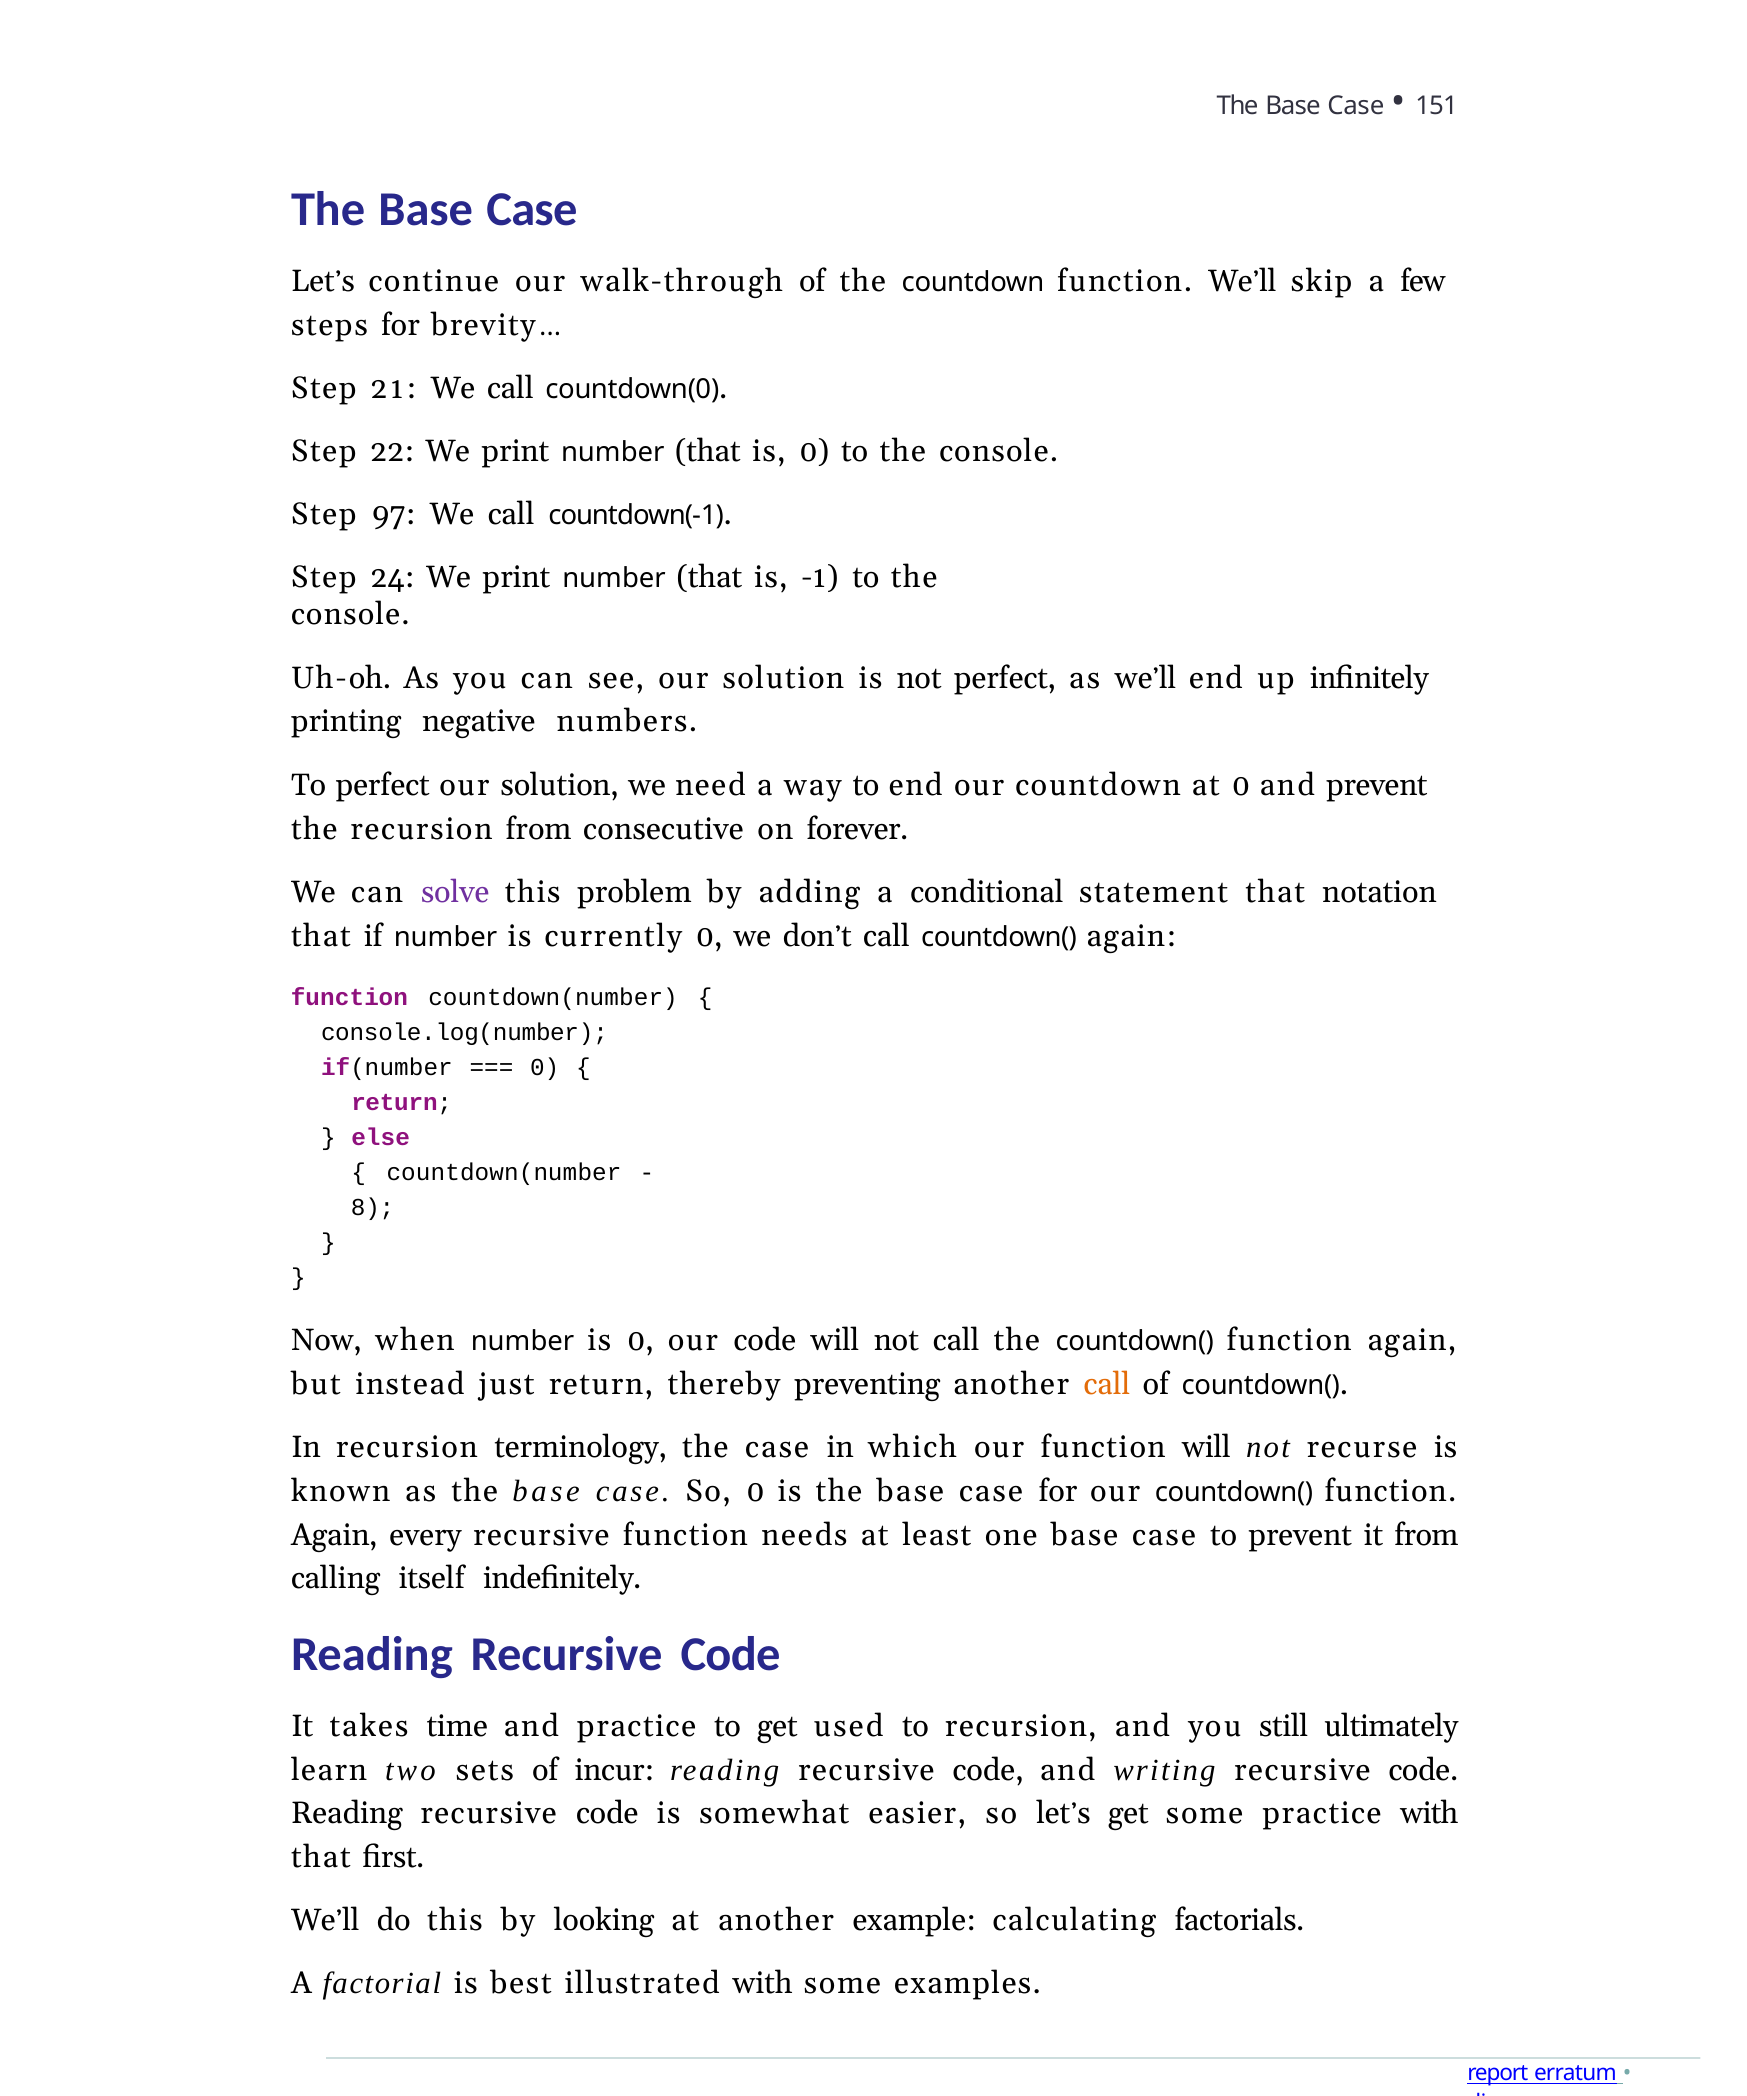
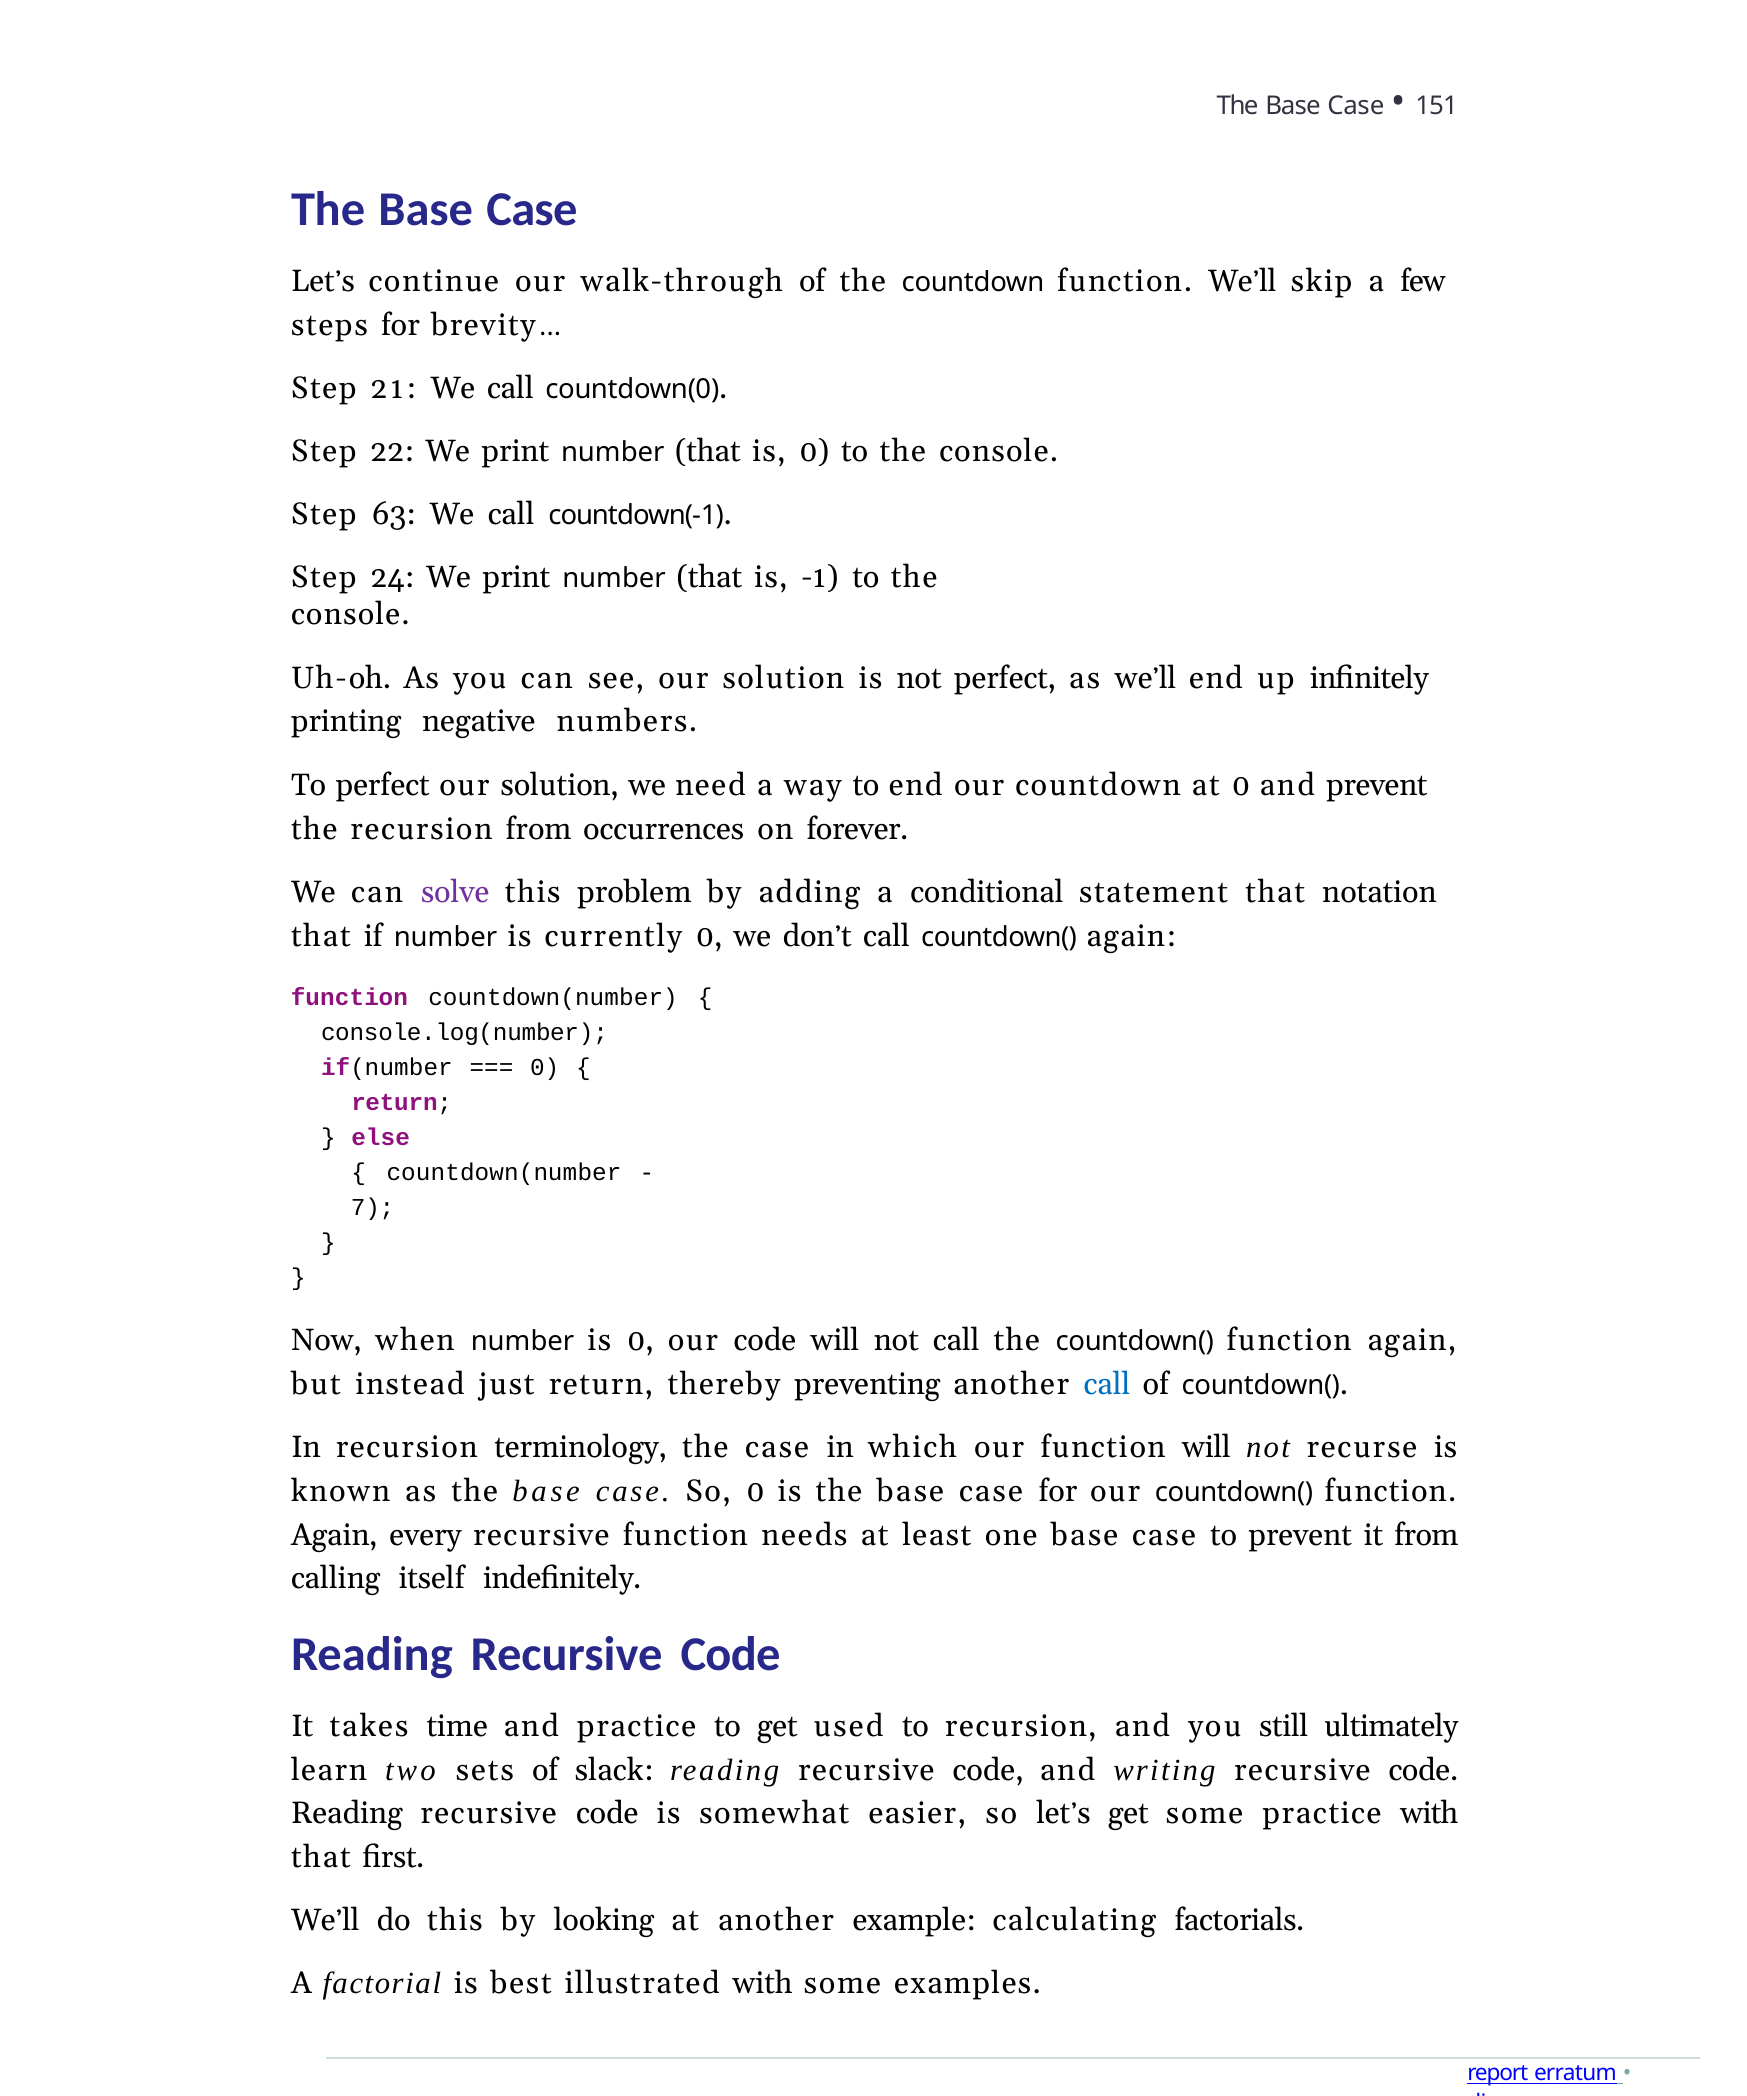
97: 97 -> 63 (394, 515)
consecutive: consecutive -> occurrences (664, 829)
8: 8 -> 7 (373, 1207)
call colour: orange -> blue (1107, 1384)
incur: incur -> slack (614, 1770)
